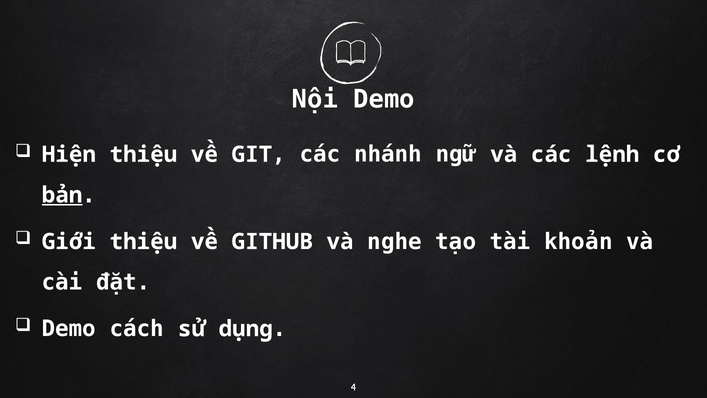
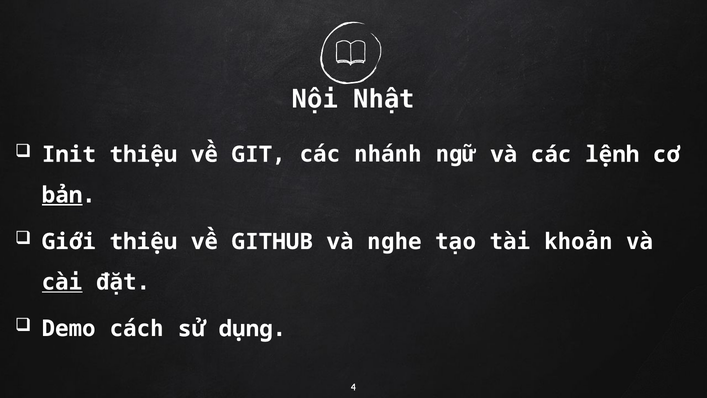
Nội Demo: Demo -> Nhật (384, 99)
Hiện: Hiện -> Init (69, 154)
cài underline: none -> present (62, 282)
